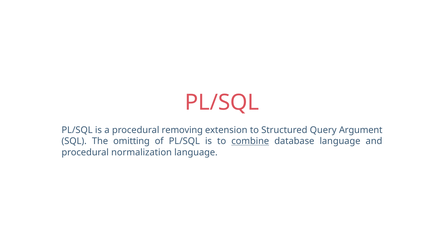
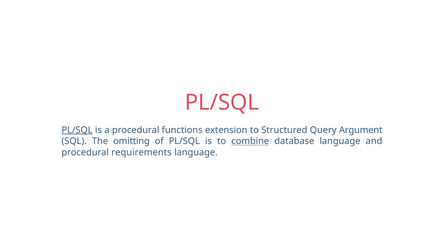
PL/SQL underline: none -> present (77, 130)
removing: removing -> functions (182, 130)
normalization: normalization -> requirements (142, 152)
